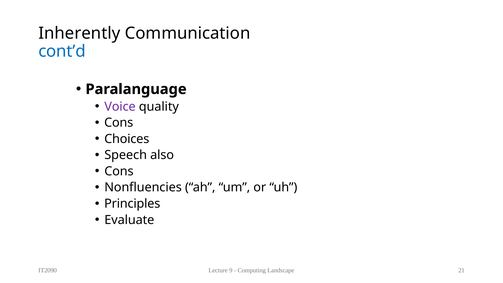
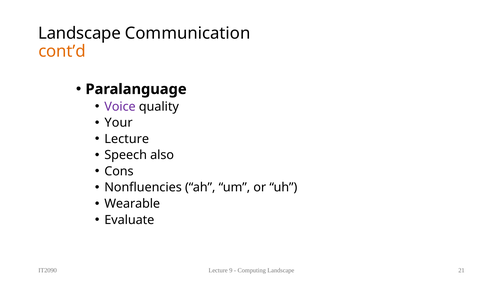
Inherently: Inherently -> Landscape (80, 33)
cont’d colour: blue -> orange (62, 51)
Cons: Cons -> Your (119, 123)
Choices: Choices -> Lecture (127, 139)
Principles: Principles -> Wearable (132, 204)
